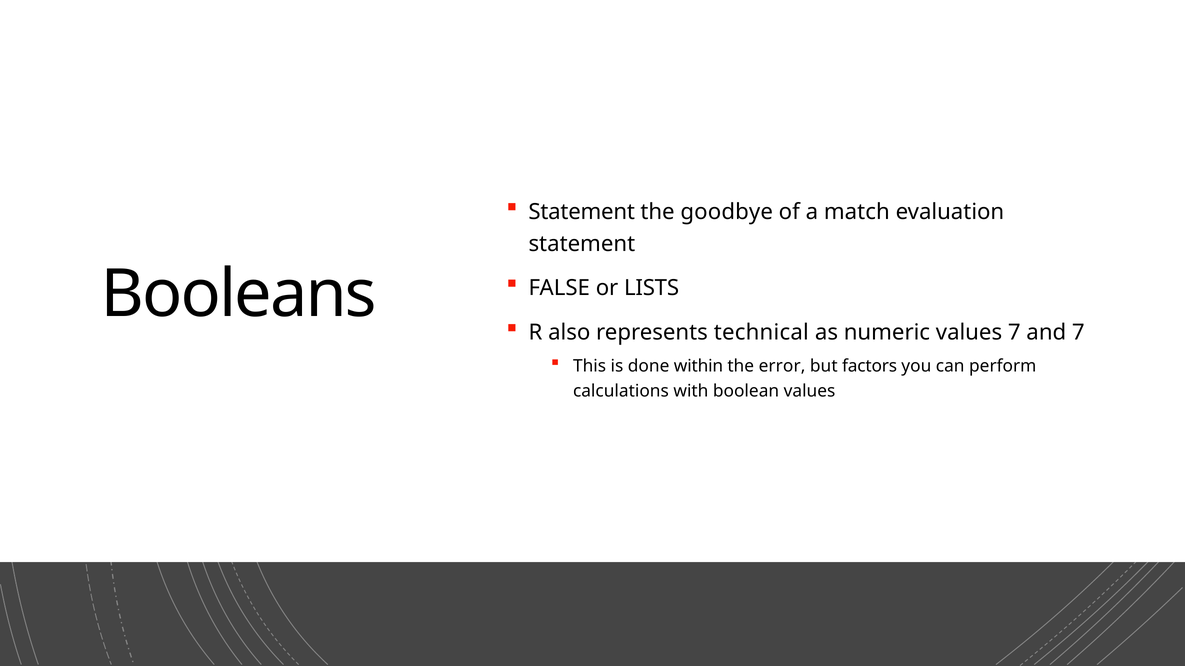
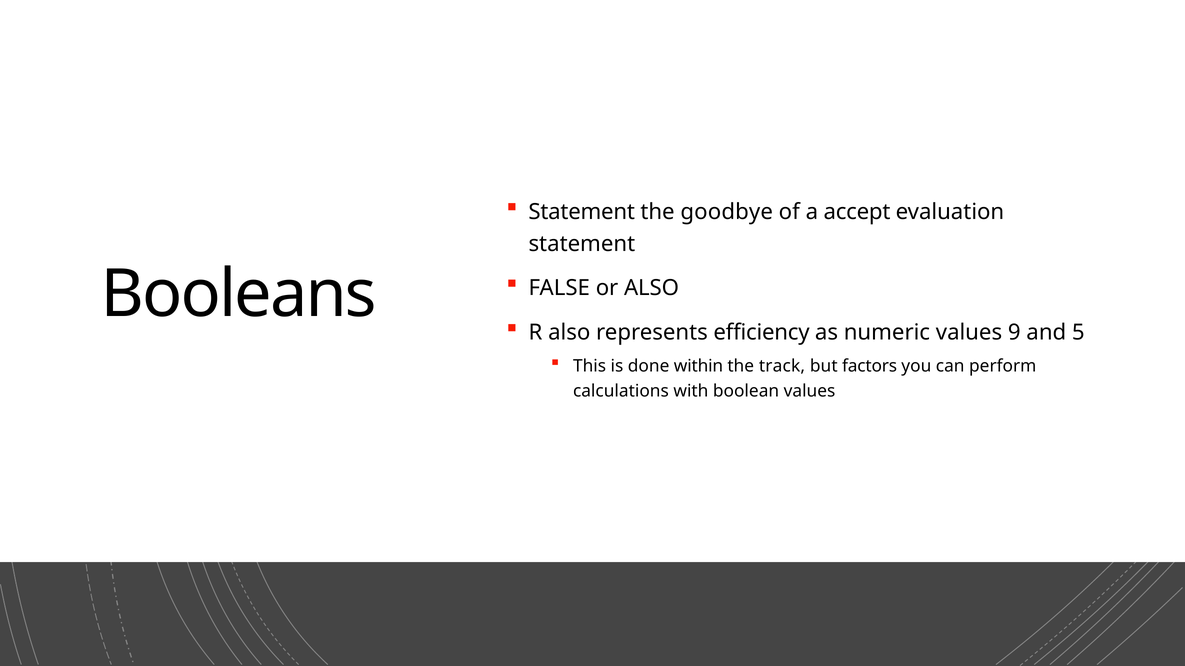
match: match -> accept (857, 212)
or LISTS: LISTS -> ALSO (652, 288)
technical: technical -> efficiency (762, 333)
values 7: 7 -> 9 (1014, 333)
and 7: 7 -> 5 (1078, 333)
error: error -> track (782, 366)
